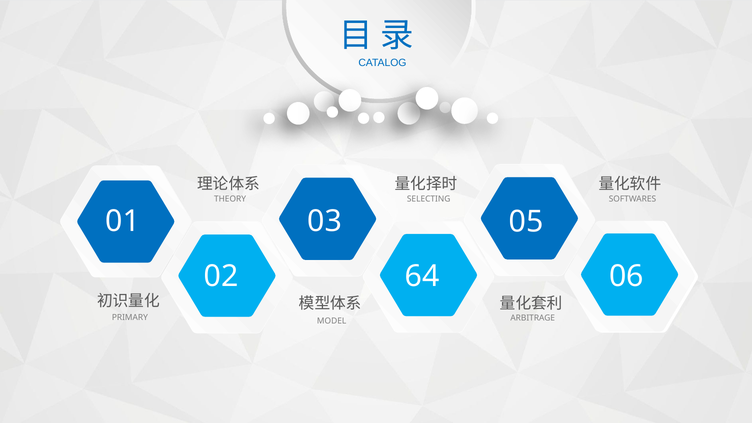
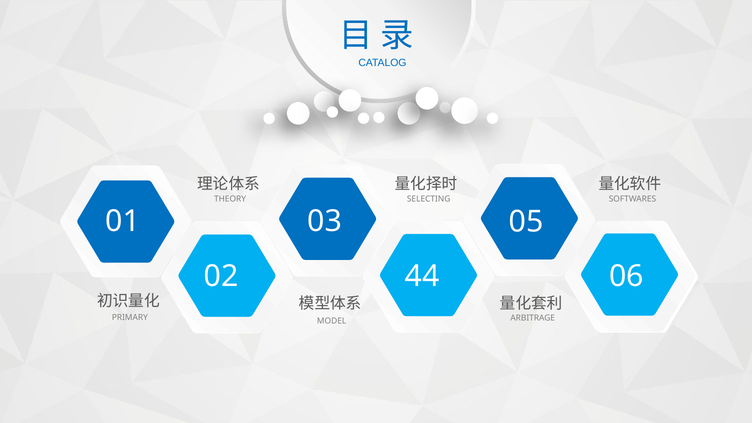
64: 64 -> 44 (422, 276)
